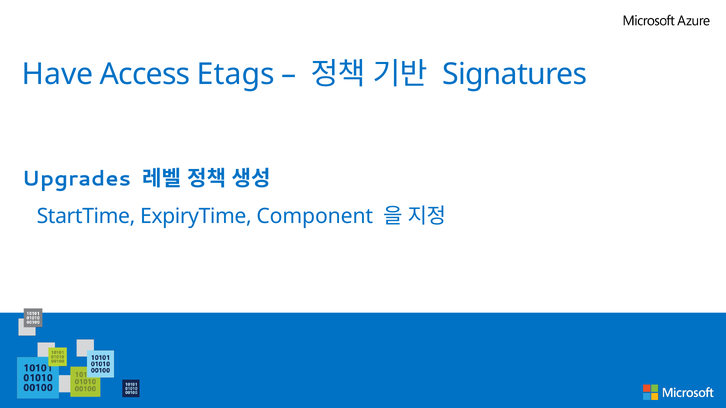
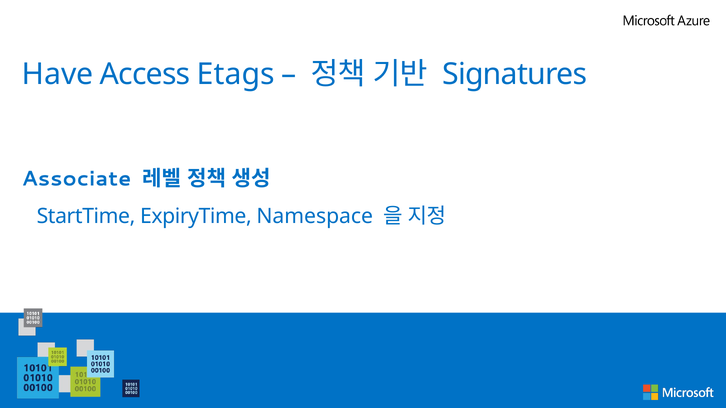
Upgrades: Upgrades -> Associate (76, 179)
Component: Component -> Namespace (315, 216)
